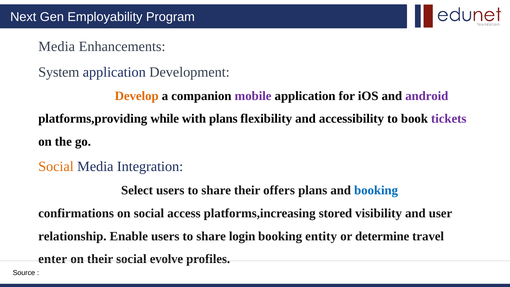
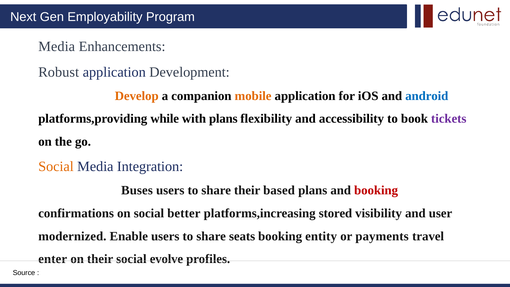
System: System -> Robust (59, 72)
mobile colour: purple -> orange (253, 96)
android colour: purple -> blue (427, 96)
Select: Select -> Buses (137, 190)
offers: offers -> based (279, 190)
booking colour: blue -> red (376, 190)
access: access -> better (184, 213)
relationship: relationship -> modernized (72, 236)
login: login -> seats (242, 236)
determine: determine -> payments (382, 236)
